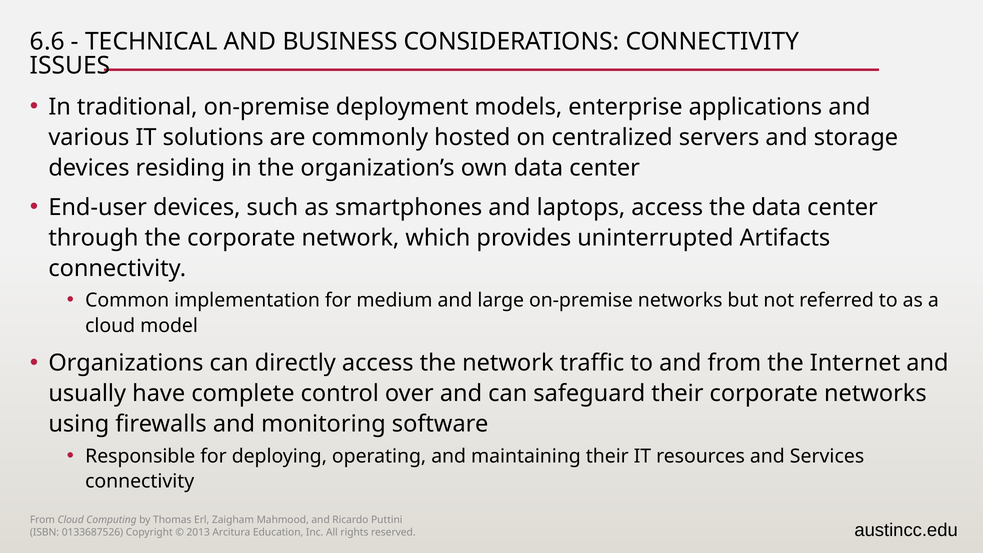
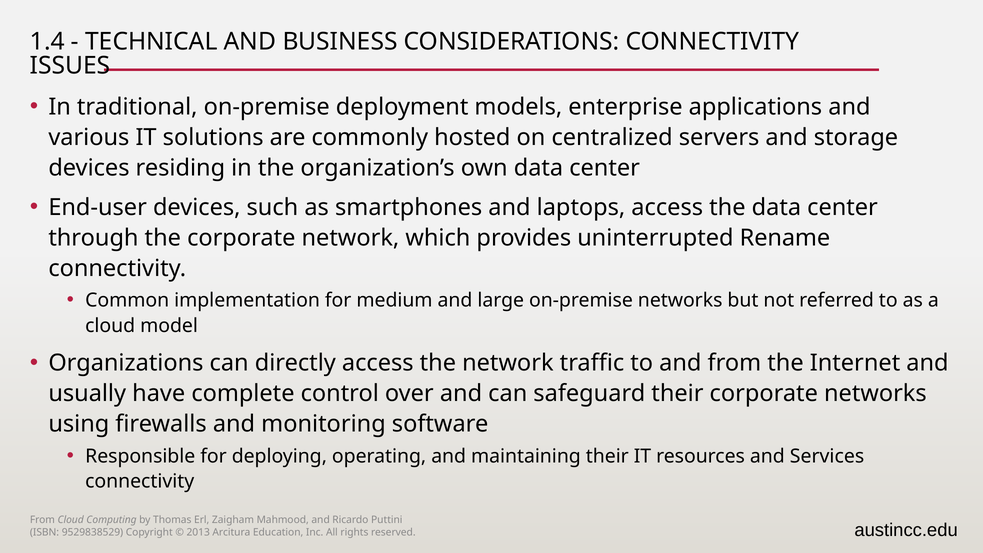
6.6: 6.6 -> 1.4 (47, 42)
Artifacts: Artifacts -> Rename (785, 238)
0133687526: 0133687526 -> 9529838529 (92, 532)
